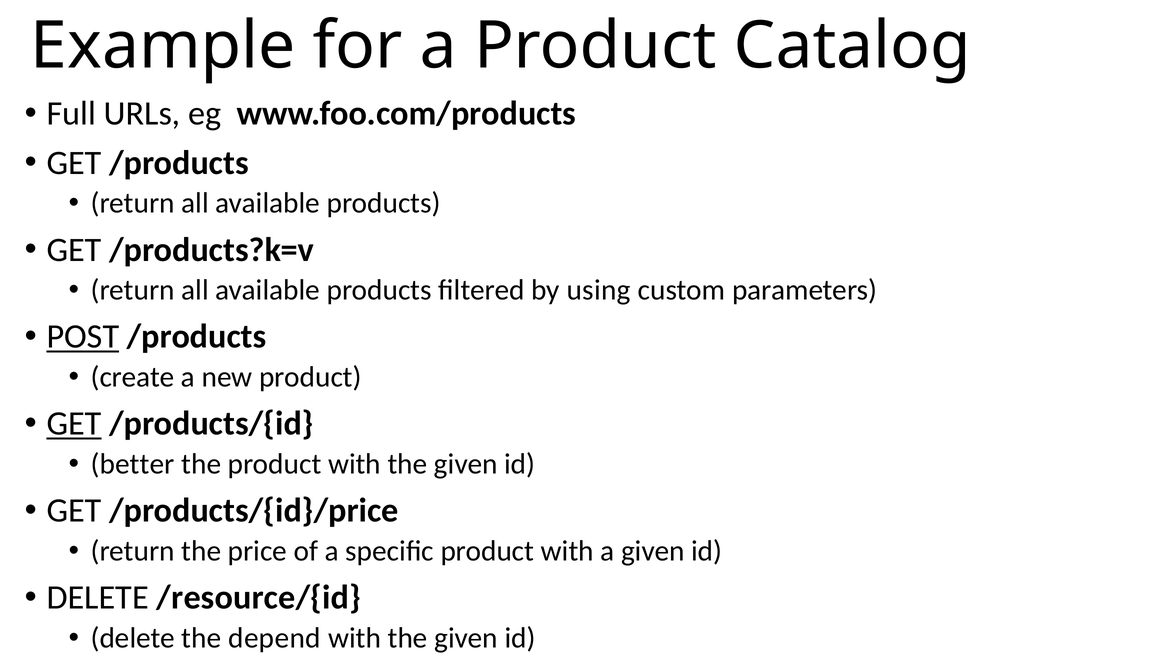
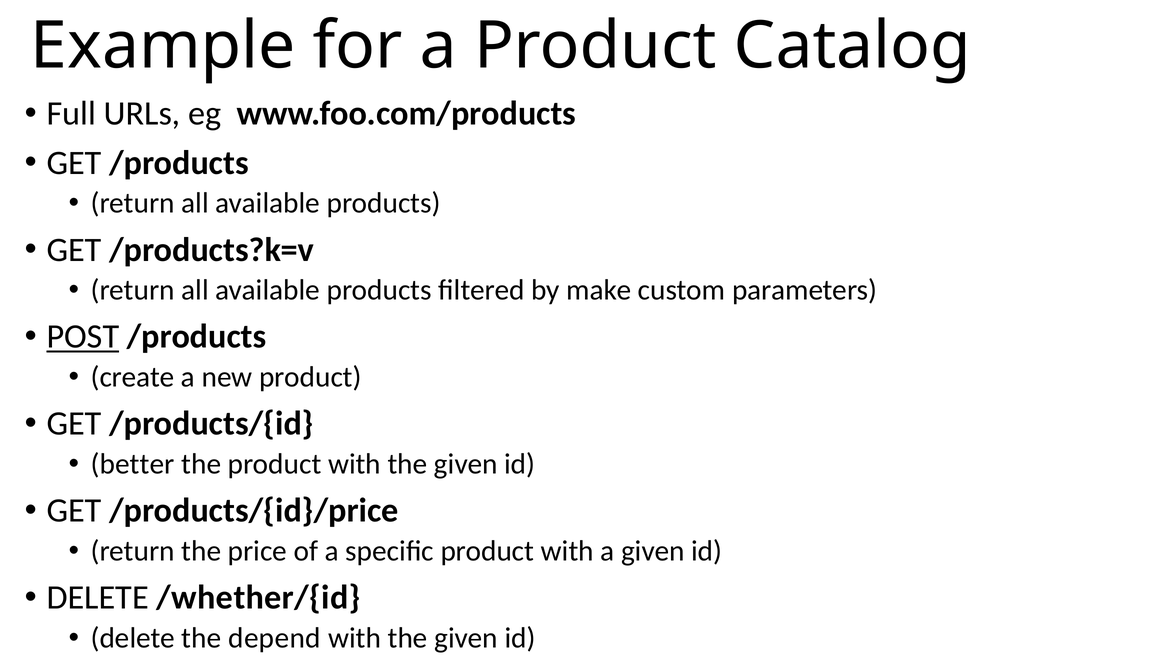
using: using -> make (599, 290)
GET underline: present -> none (74, 424)
/resource/{id: /resource/{id -> /whether/{id (259, 598)
